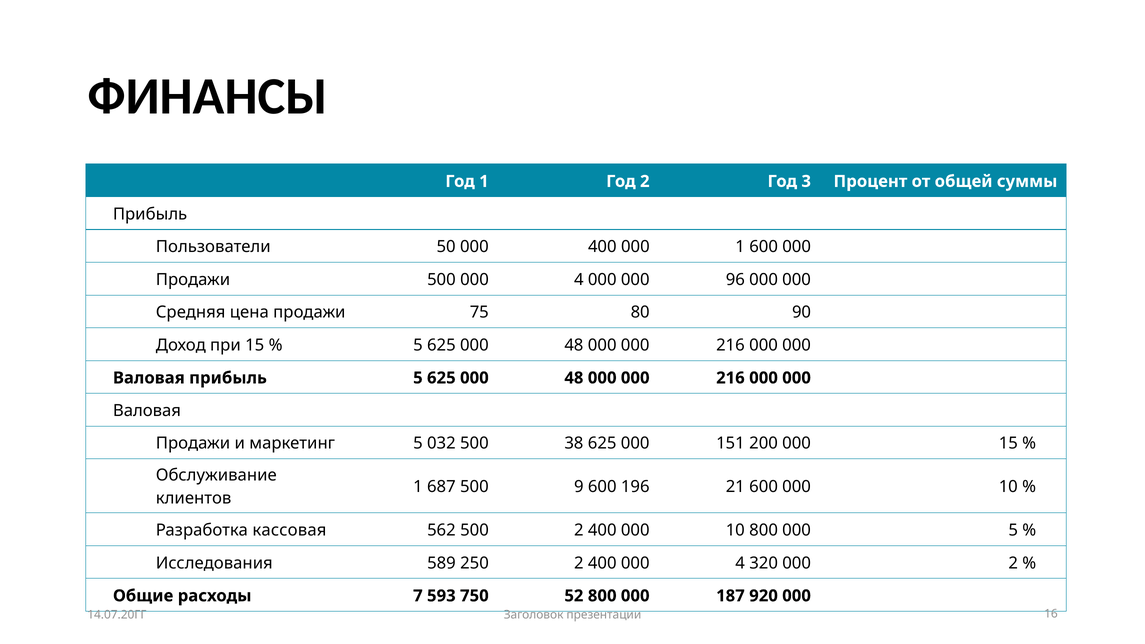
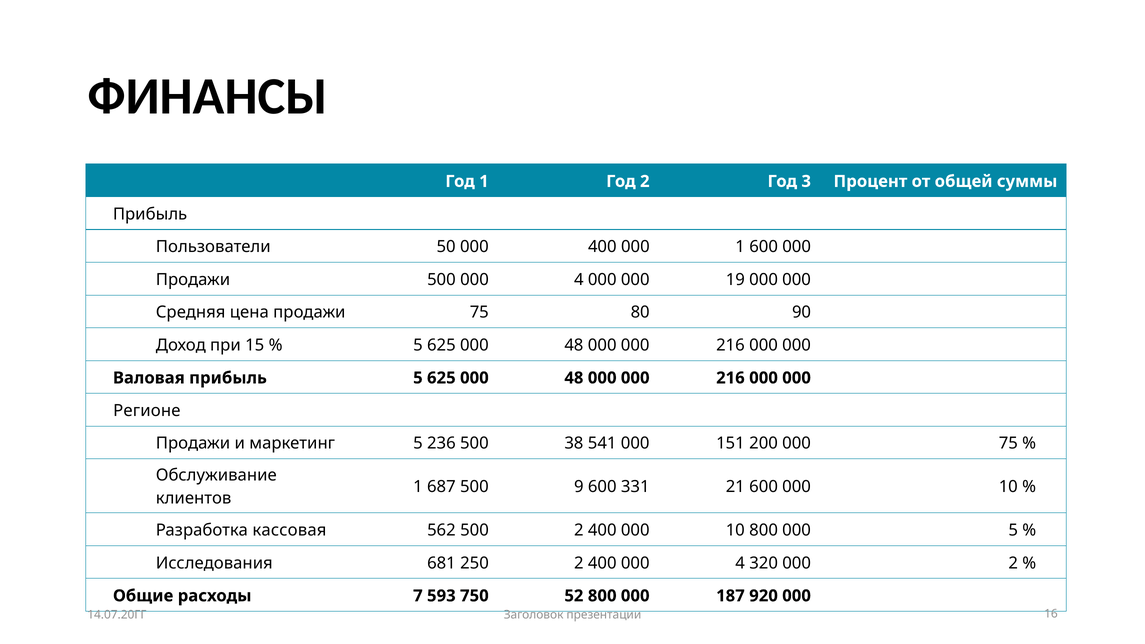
96: 96 -> 19 (735, 280)
Валовая: Валовая -> Регионе (147, 411)
032: 032 -> 236 (441, 443)
38 625: 625 -> 541 (602, 443)
000 15: 15 -> 75 (1008, 443)
196: 196 -> 331 (635, 487)
589: 589 -> 681 (441, 563)
